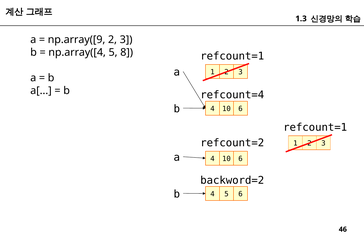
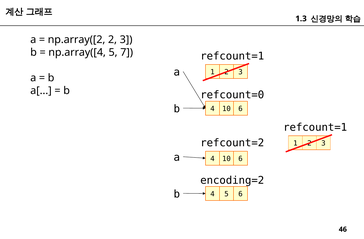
np.array([9: np.array([9 -> np.array([2 (77, 40)
8: 8 -> 7 (127, 52)
refcount=4: refcount=4 -> refcount=0 (232, 95)
backword=2: backword=2 -> encoding=2 (232, 180)
